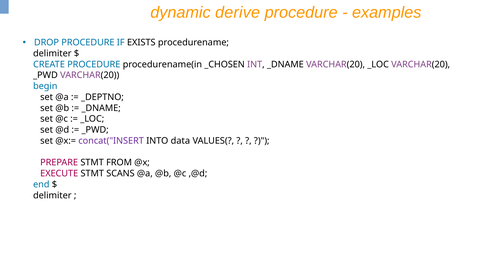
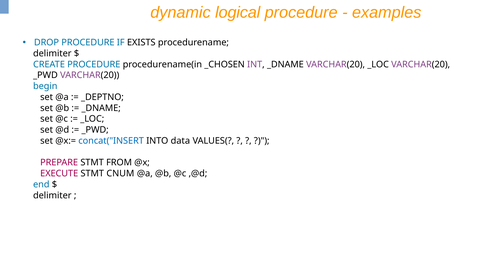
derive: derive -> logical (238, 13)
concat("INSERT colour: purple -> blue (111, 141)
SCANS: SCANS -> CNUM (120, 174)
